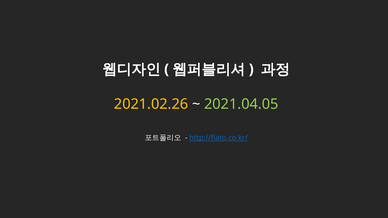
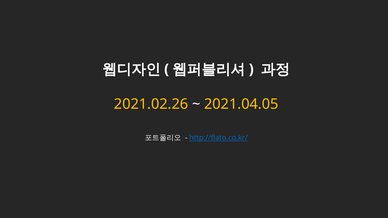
2021.04.05 colour: light green -> yellow (241, 104)
